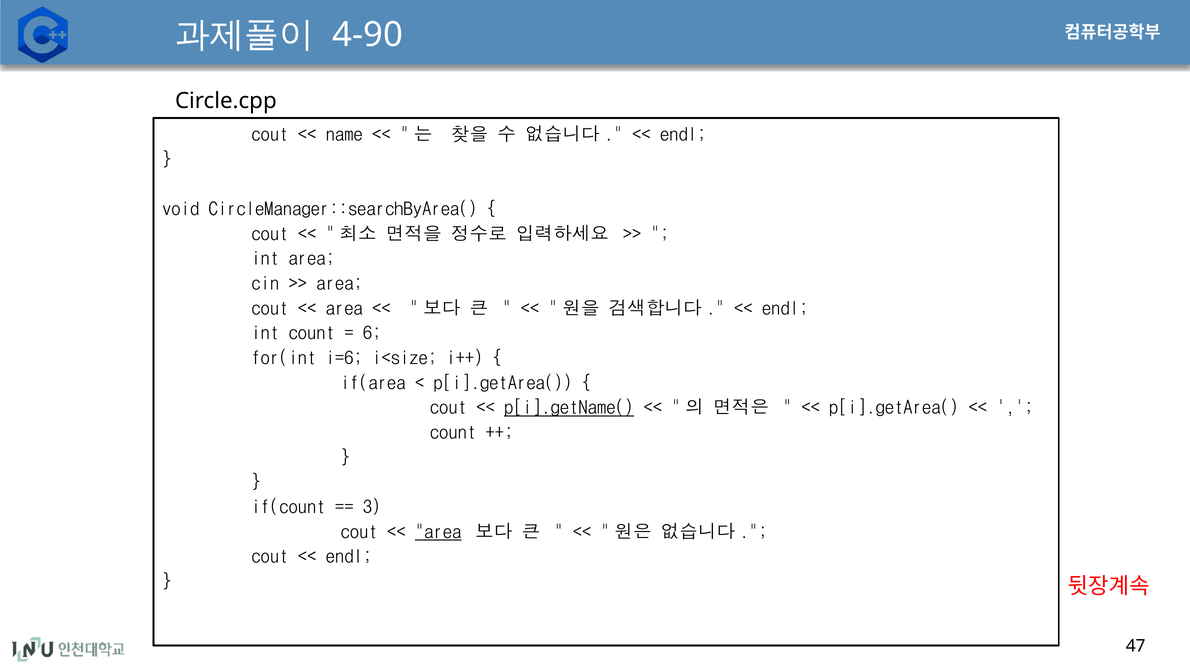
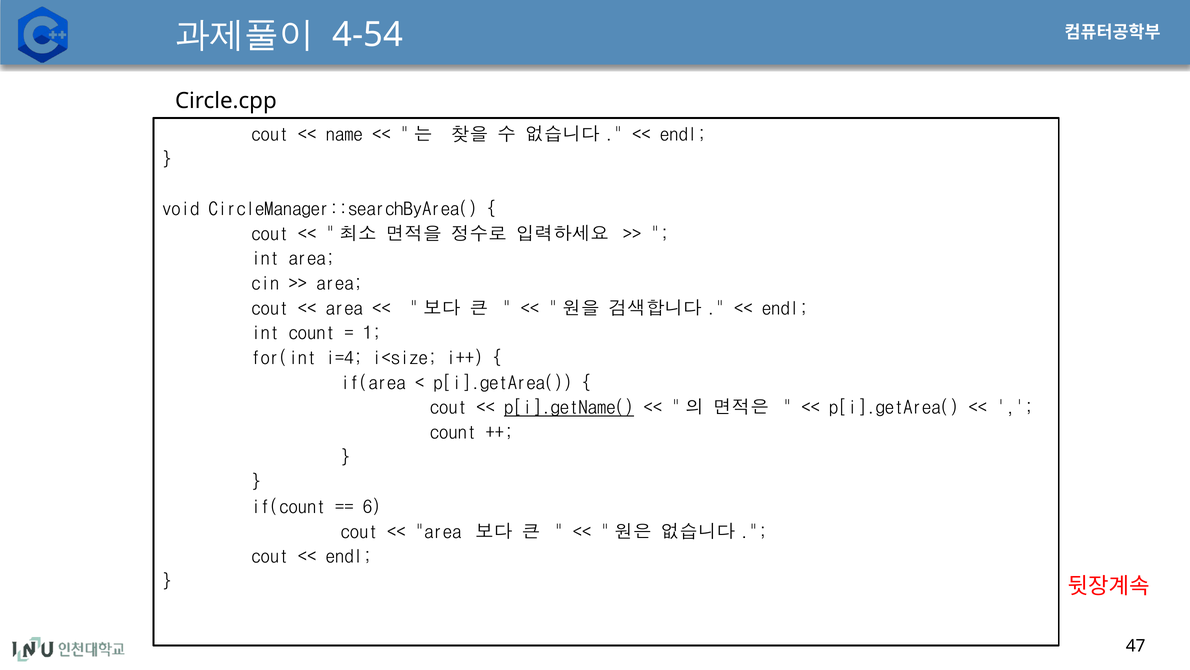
4-90: 4-90 -> 4-54 (368, 35)
6: 6 -> 1 (372, 333)
i=6: i=6 -> i=4 (344, 358)
3: 3 -> 6 (372, 507)
area underline: present -> none (438, 531)
